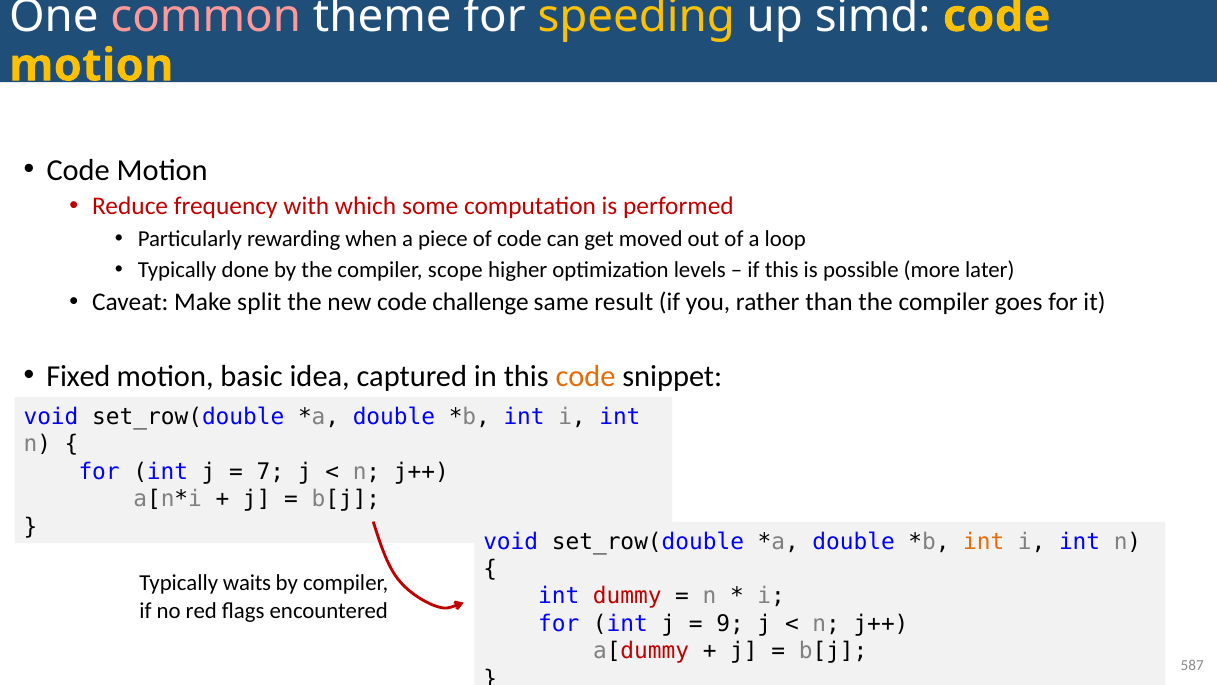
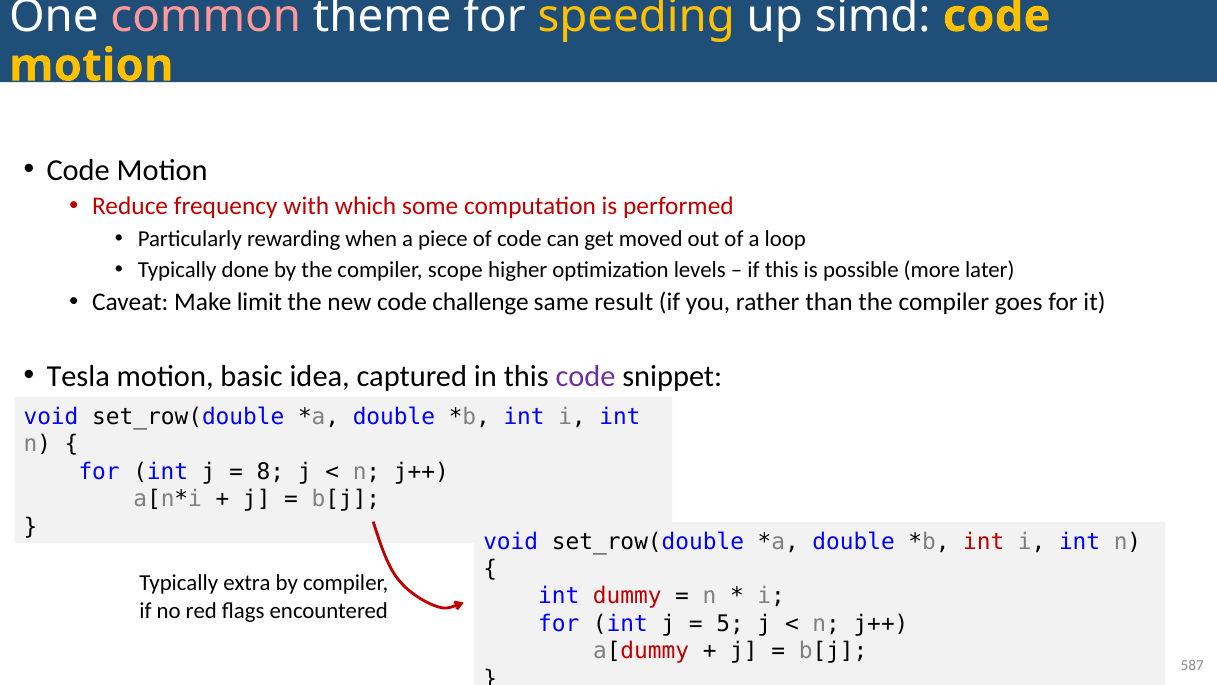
split: split -> limit (260, 302)
Fixed: Fixed -> Tesla (78, 376)
code colour: orange -> purple (585, 376)
7: 7 -> 8 (270, 471)
int colour: orange -> red (984, 541)
waits: waits -> extra (247, 583)
9: 9 -> 5 (730, 623)
